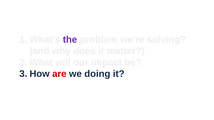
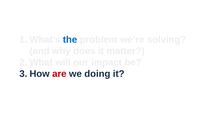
the colour: purple -> blue (70, 40)
